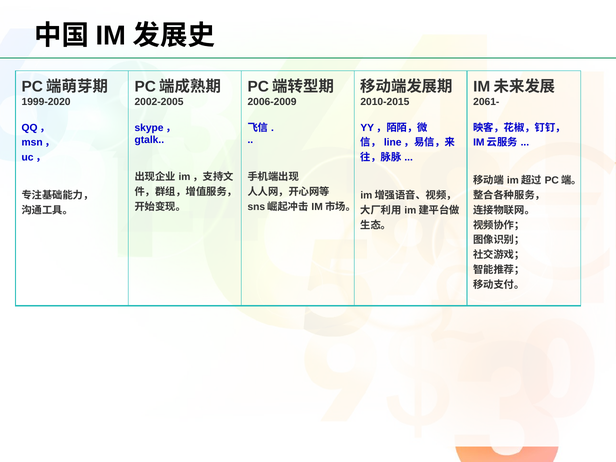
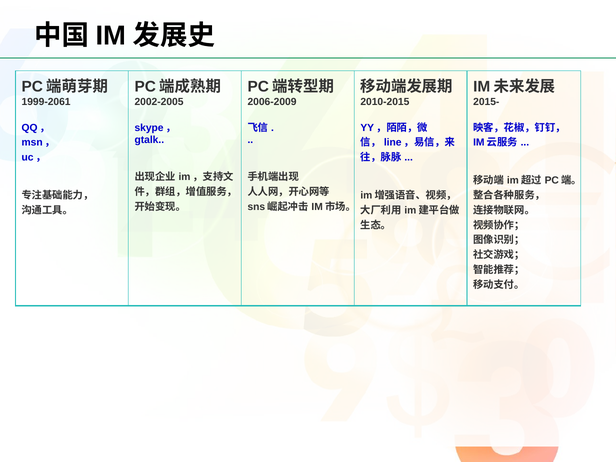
1999-2020: 1999-2020 -> 1999-2061 (46, 102)
2061-: 2061- -> 2015- (486, 102)
